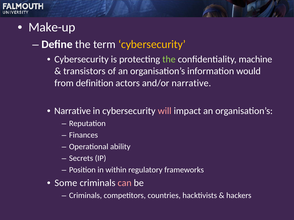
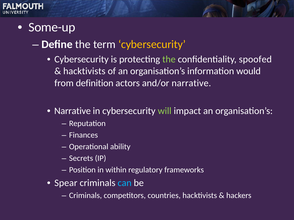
Make-up: Make-up -> Some-up (52, 27)
machine: machine -> spoofed (255, 59)
transistors: transistors -> hacktivists (84, 71)
will colour: pink -> light green (165, 111)
Some: Some -> Spear (66, 183)
can colour: pink -> light blue (125, 183)
